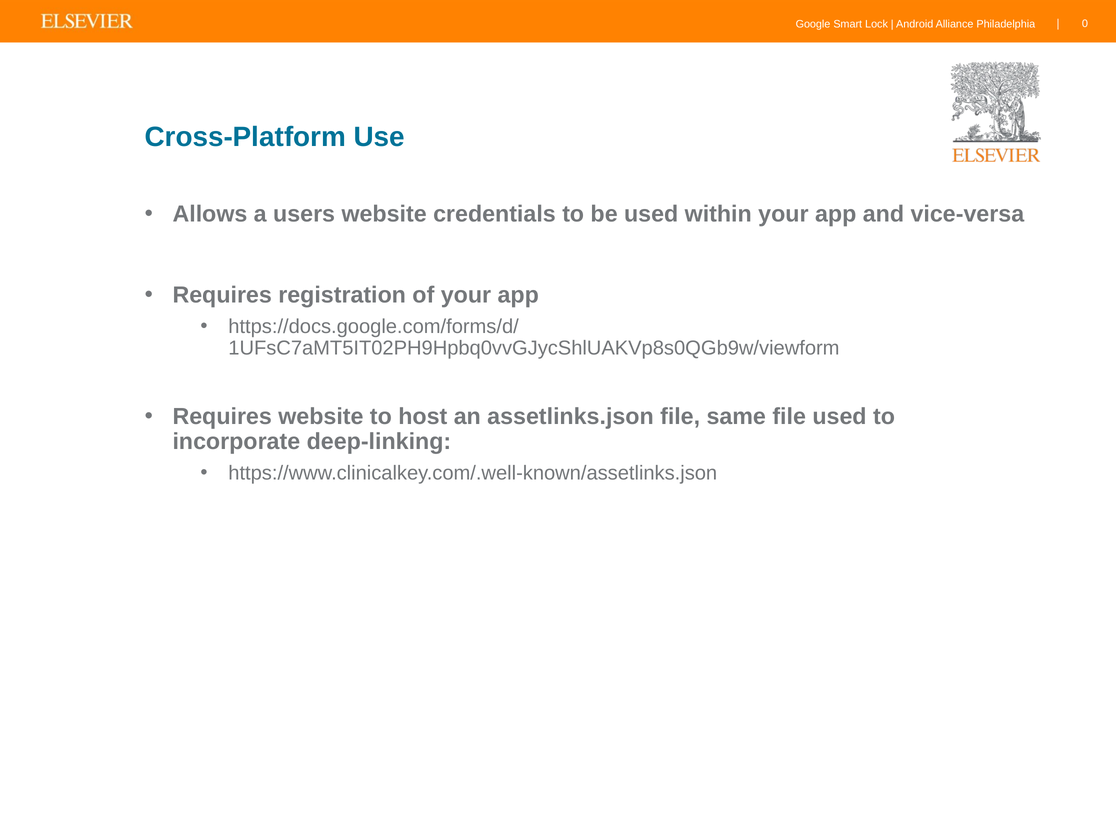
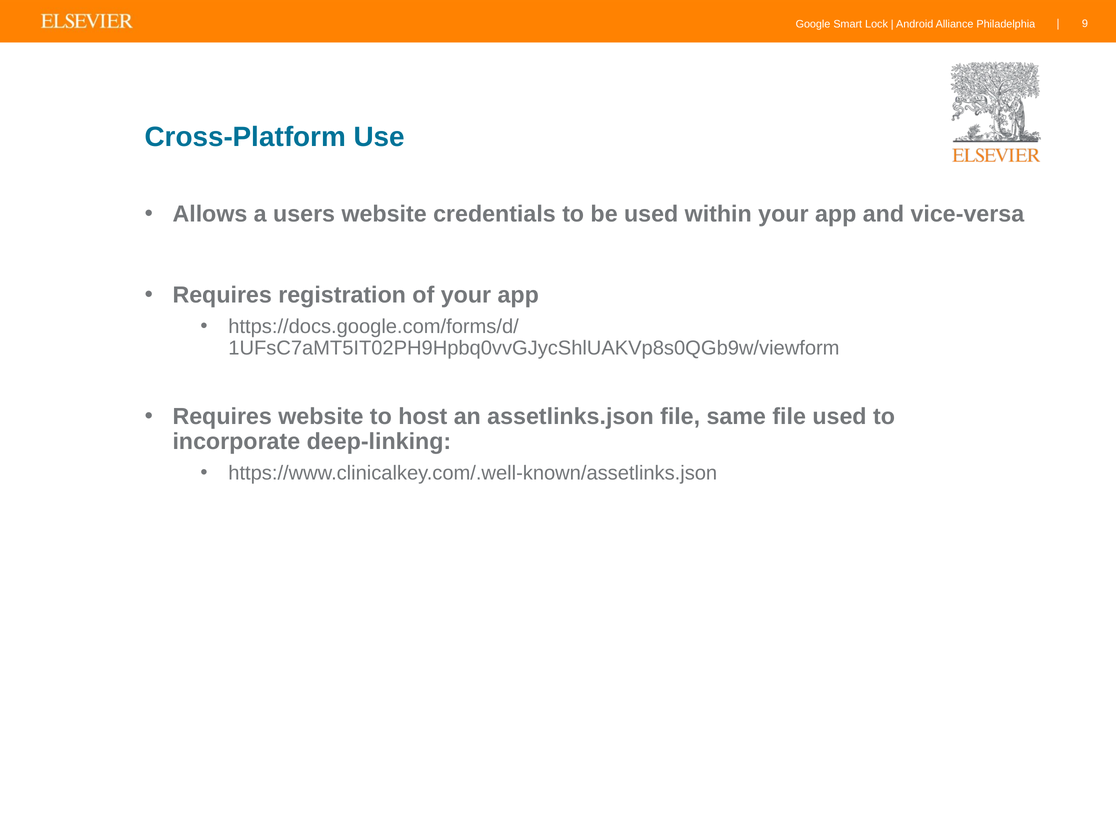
0: 0 -> 9 (1085, 24)
